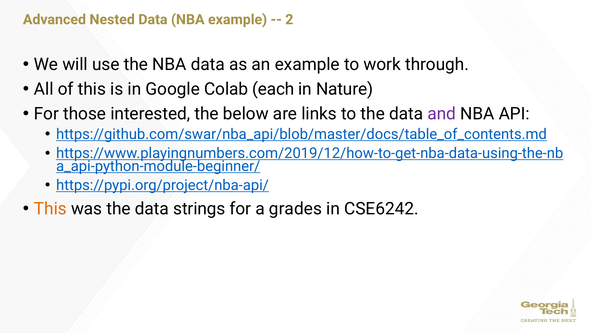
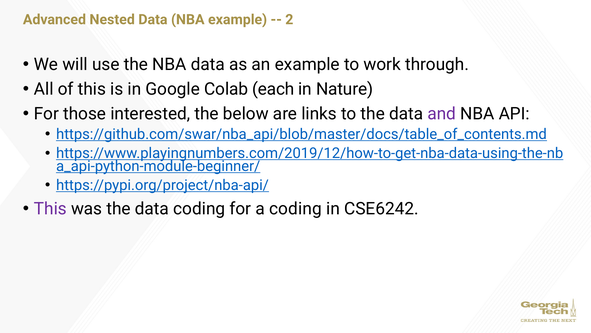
This colour: orange -> purple (50, 208)
data strings: strings -> coding (199, 208)
a grades: grades -> coding (295, 208)
